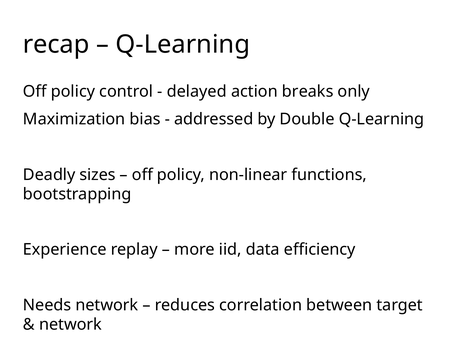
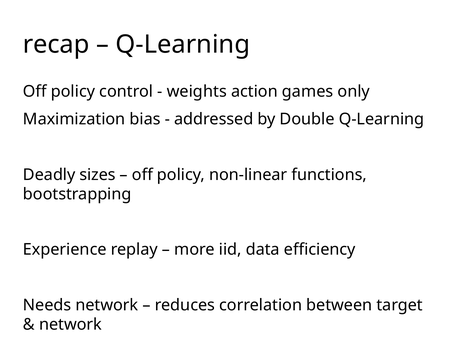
delayed: delayed -> weights (197, 92)
breaks: breaks -> games (308, 92)
